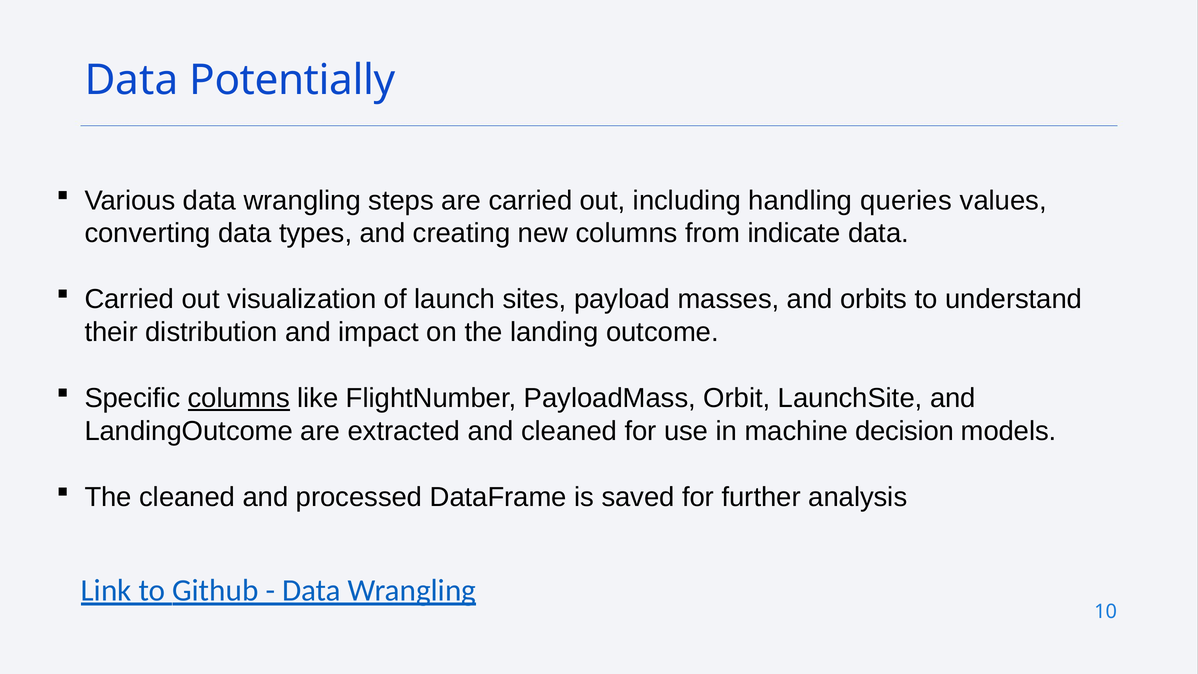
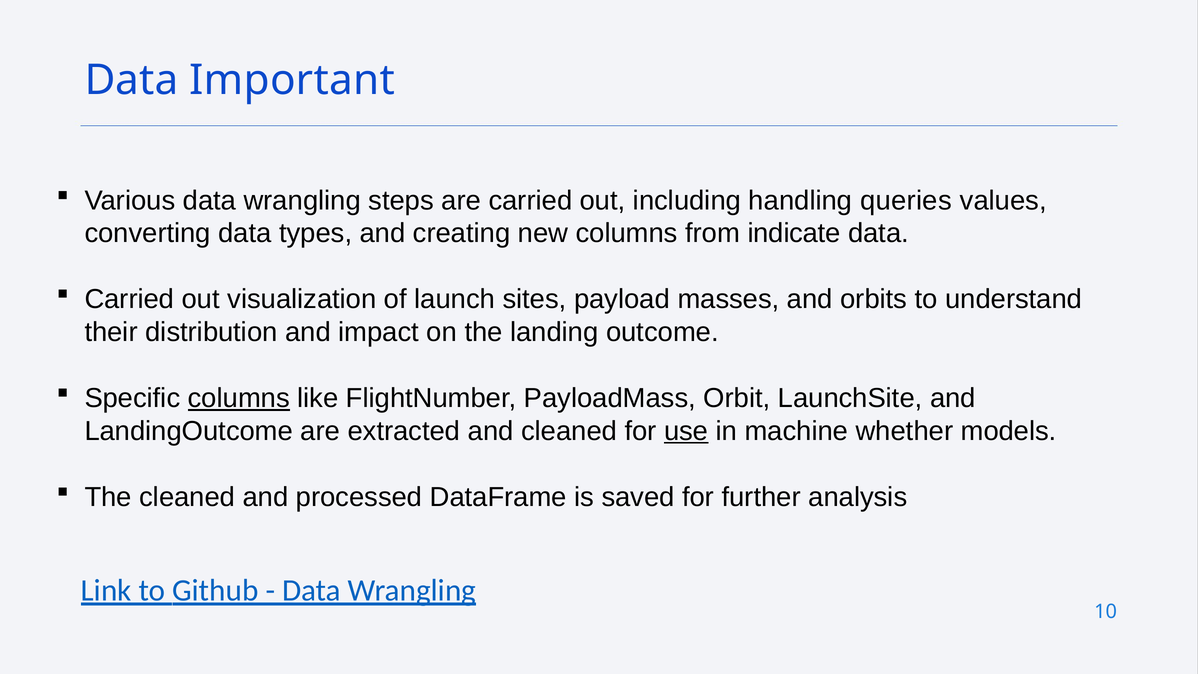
Potentially: Potentially -> Important (292, 80)
use underline: none -> present (686, 431)
decision: decision -> whether (904, 431)
